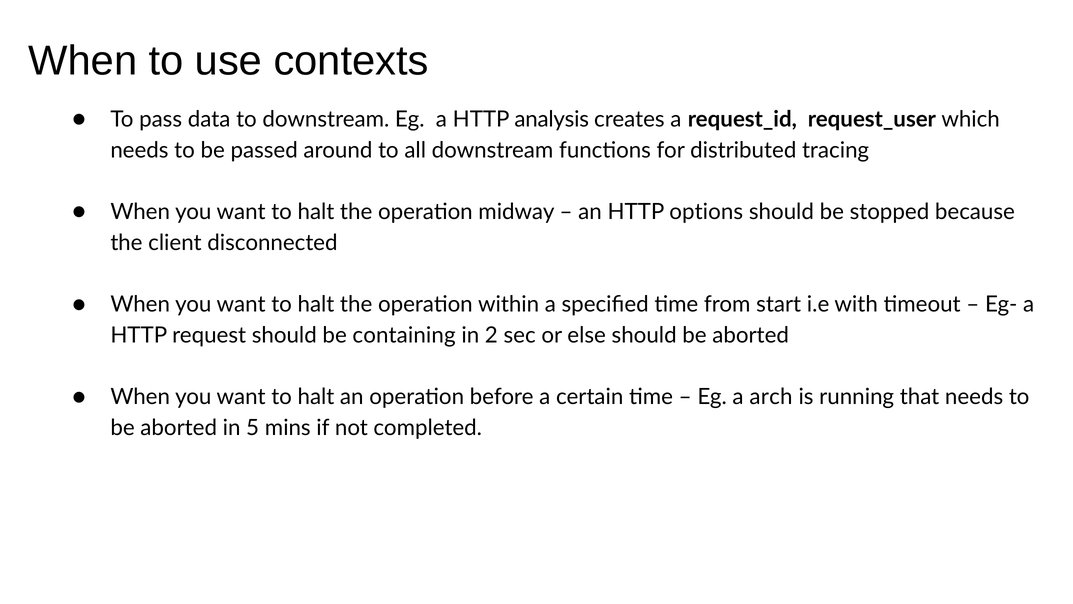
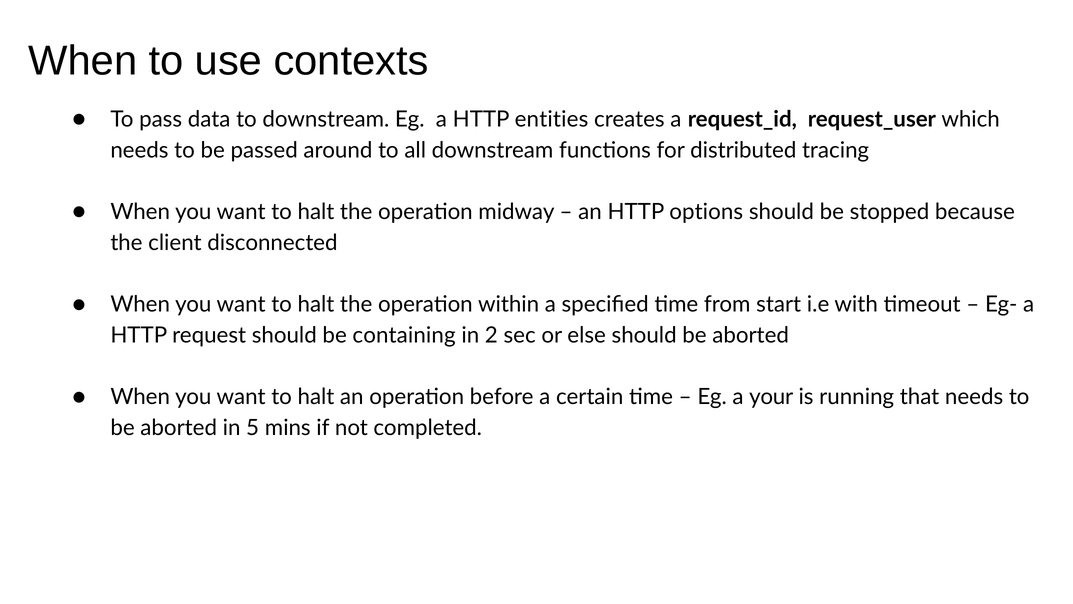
analysis: analysis -> entities (551, 119)
arch: arch -> your (771, 397)
